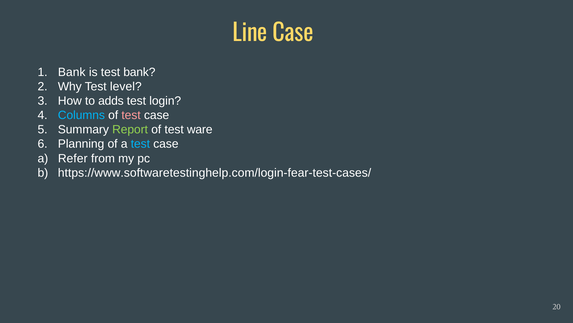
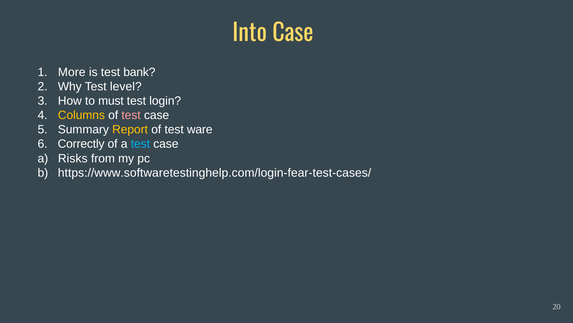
Line: Line -> Into (250, 33)
Bank: Bank -> More (72, 72)
adds: adds -> must (111, 101)
Columns colour: light blue -> yellow (81, 115)
Report colour: light green -> yellow (130, 129)
Planning: Planning -> Correctly (81, 144)
Refer: Refer -> Risks (73, 158)
